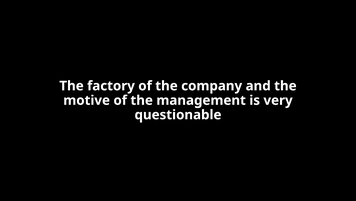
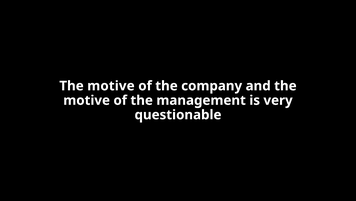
factory: factory -> motive (111, 86)
